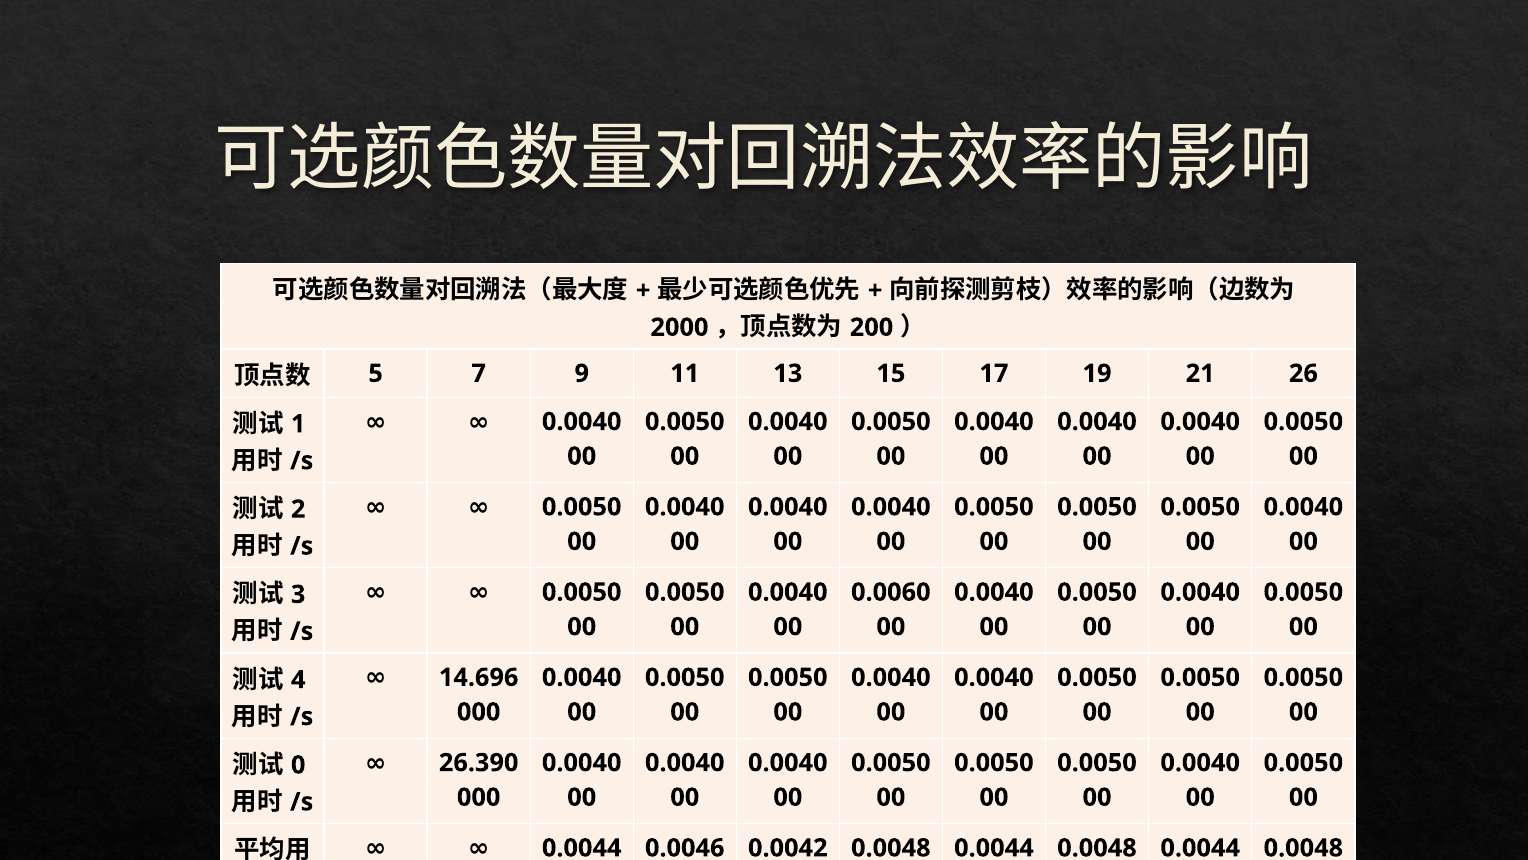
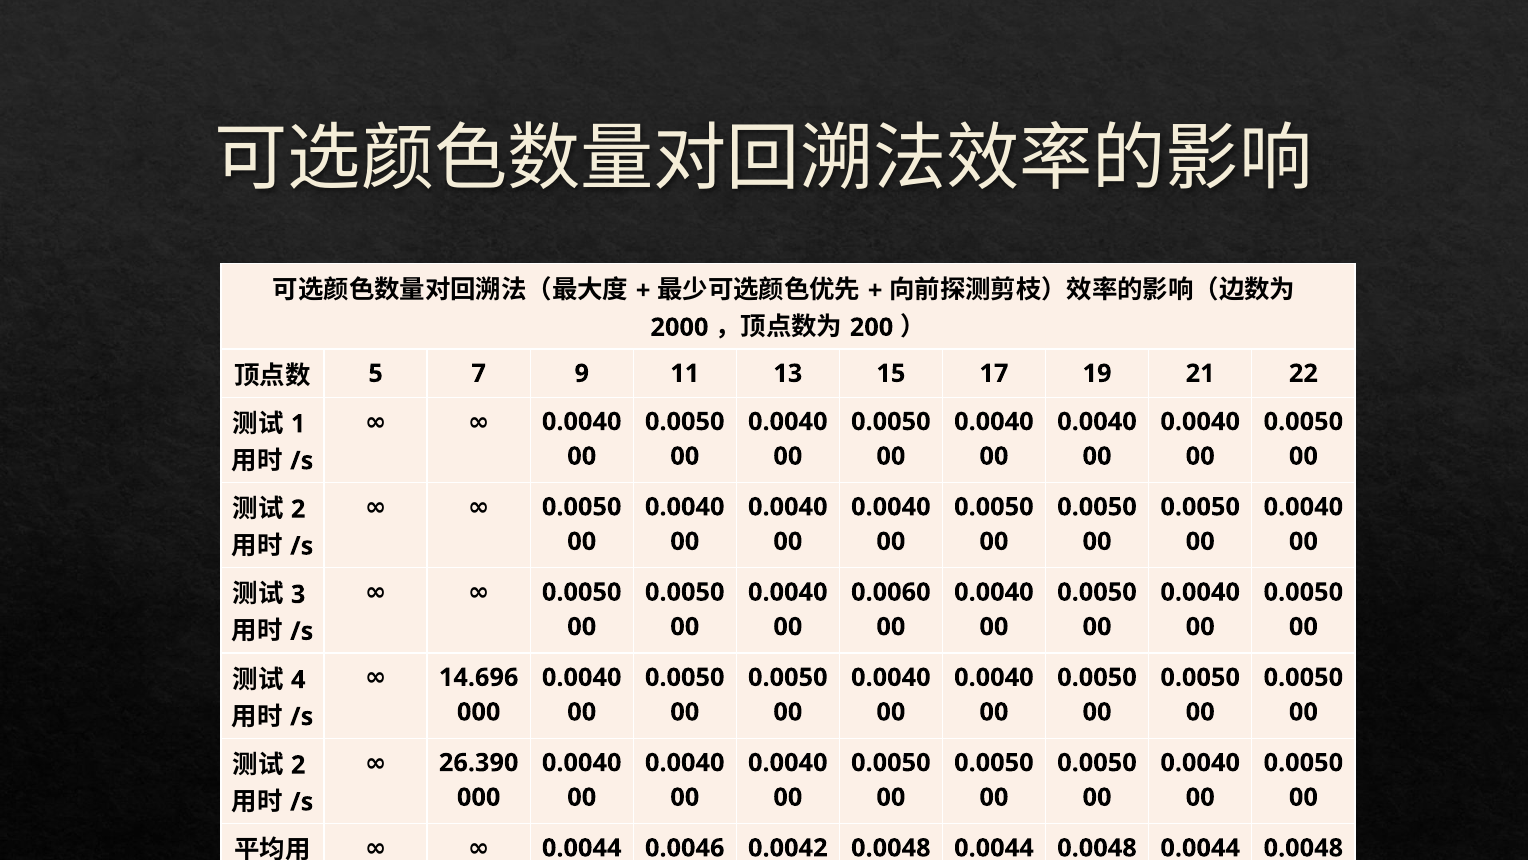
26: 26 -> 22 (1303, 373)
0: 0 -> 2 (298, 765)
